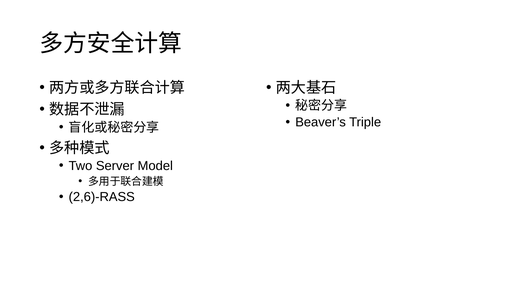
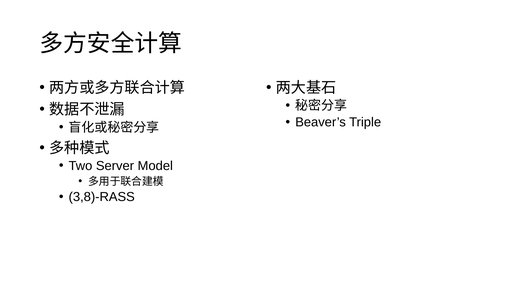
2,6)-RASS: 2,6)-RASS -> 3,8)-RASS (102, 197)
